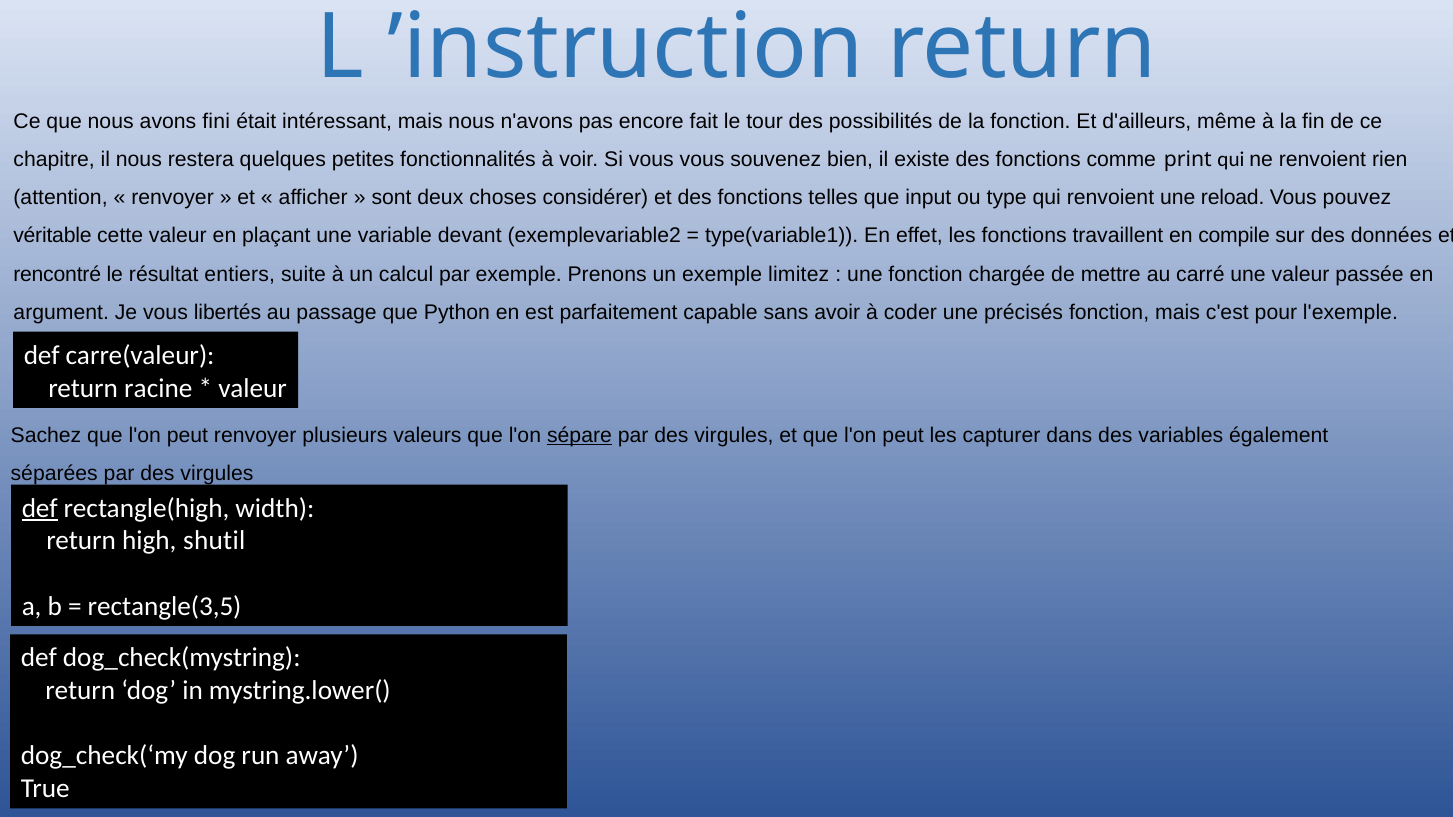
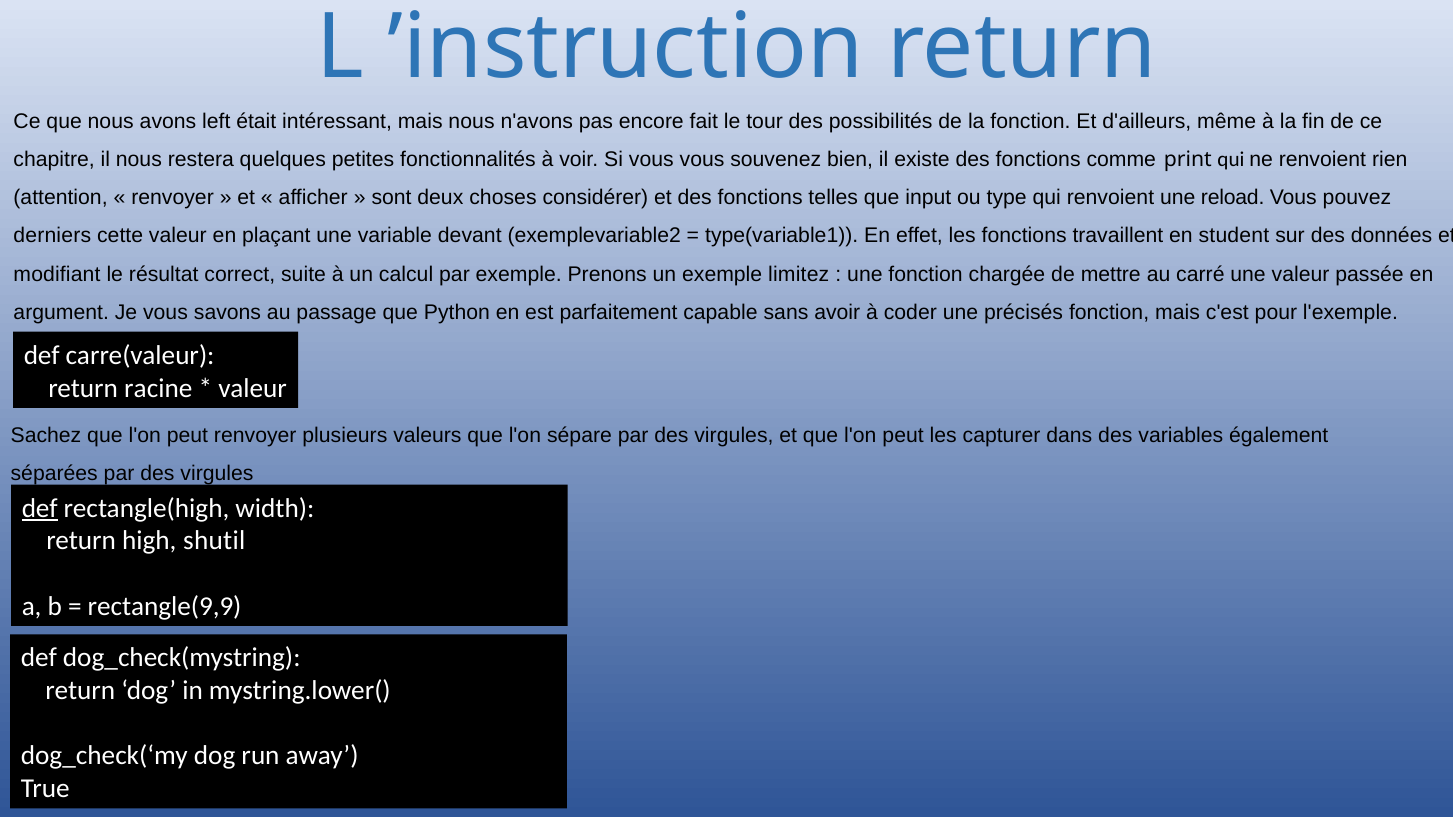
fini: fini -> left (216, 122)
véritable: véritable -> derniers (52, 236)
compile: compile -> student (1234, 236)
rencontré: rencontré -> modifiant (57, 274)
entiers: entiers -> correct (240, 274)
libertés: libertés -> savons (227, 312)
sépare underline: present -> none (579, 435)
rectangle(3,5: rectangle(3,5 -> rectangle(9,9 (165, 606)
